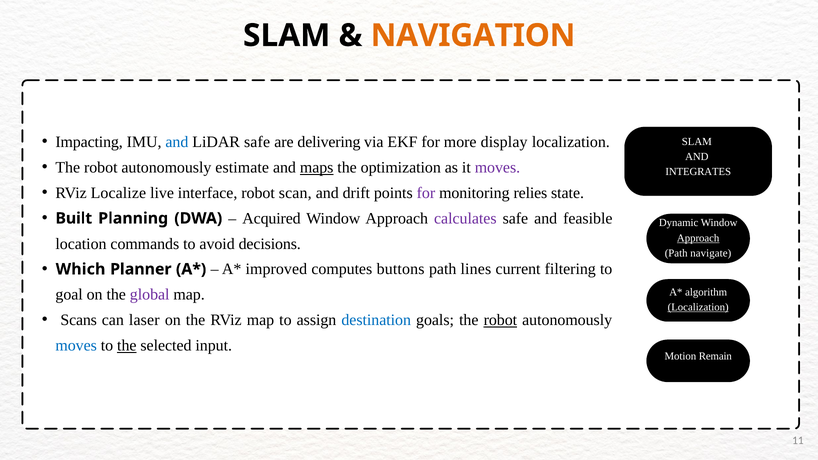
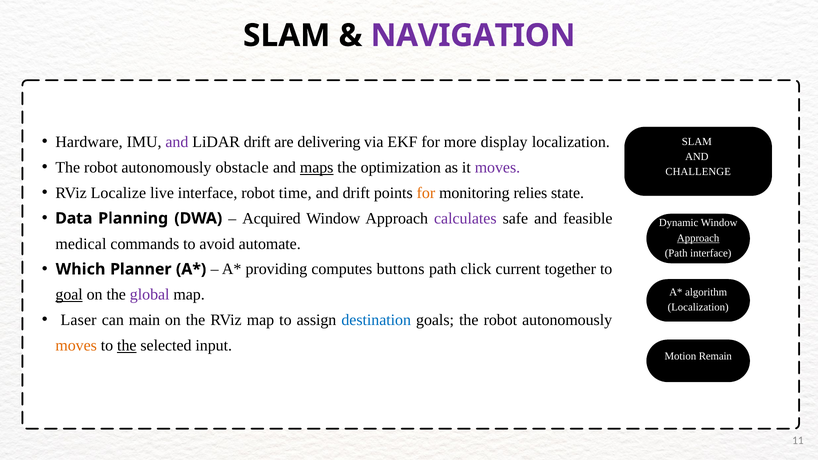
NAVIGATION colour: orange -> purple (473, 36)
Impacting: Impacting -> Hardware (89, 142)
and colour: blue -> purple (177, 142)
LiDAR safe: safe -> drift (257, 142)
estimate: estimate -> obstacle (242, 167)
INTEGRATES: INTEGRATES -> CHALLENGE (698, 172)
scan: scan -> time (295, 193)
for colour: purple -> orange (426, 193)
Built: Built -> Data (74, 218)
location: location -> medical (81, 244)
decisions: decisions -> automate (270, 244)
Path navigate: navigate -> interface (711, 253)
improved: improved -> providing (276, 269)
lines: lines -> click (476, 269)
filtering: filtering -> together (570, 269)
goal underline: none -> present (69, 295)
Localization underline: present -> none (698, 307)
Scans: Scans -> Laser (79, 320)
laser: laser -> main (144, 320)
robot underline: present -> none (500, 320)
moves colour: blue -> orange (76, 346)
